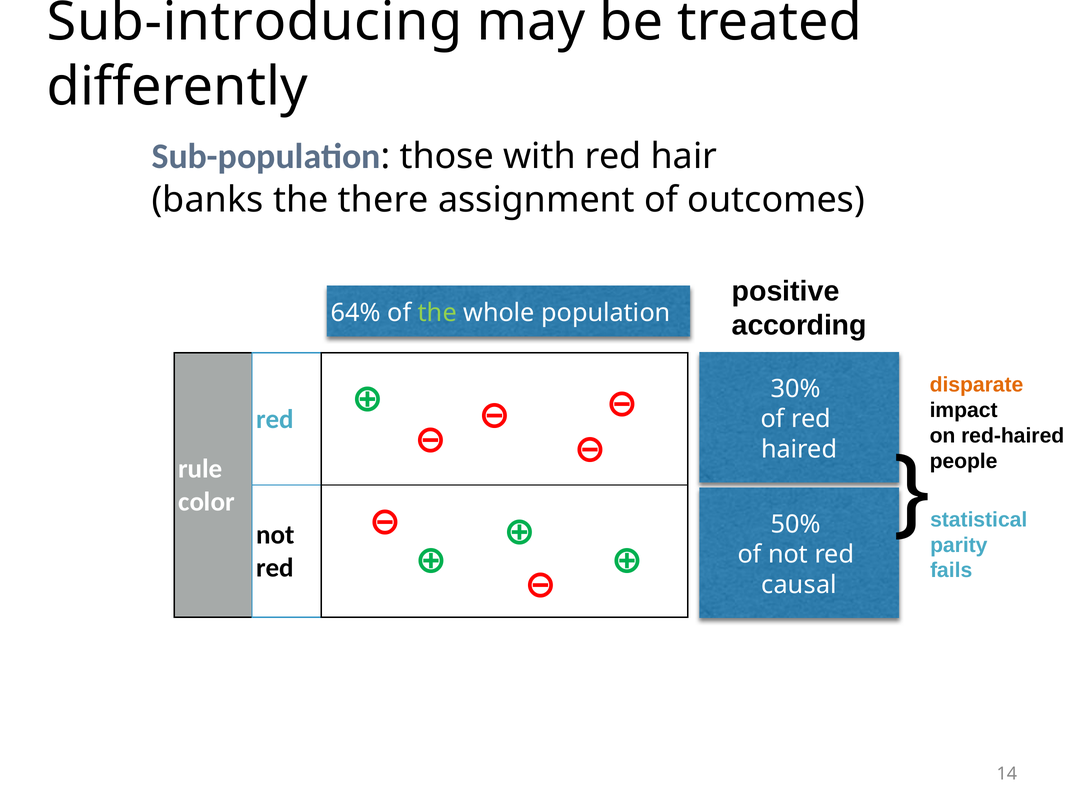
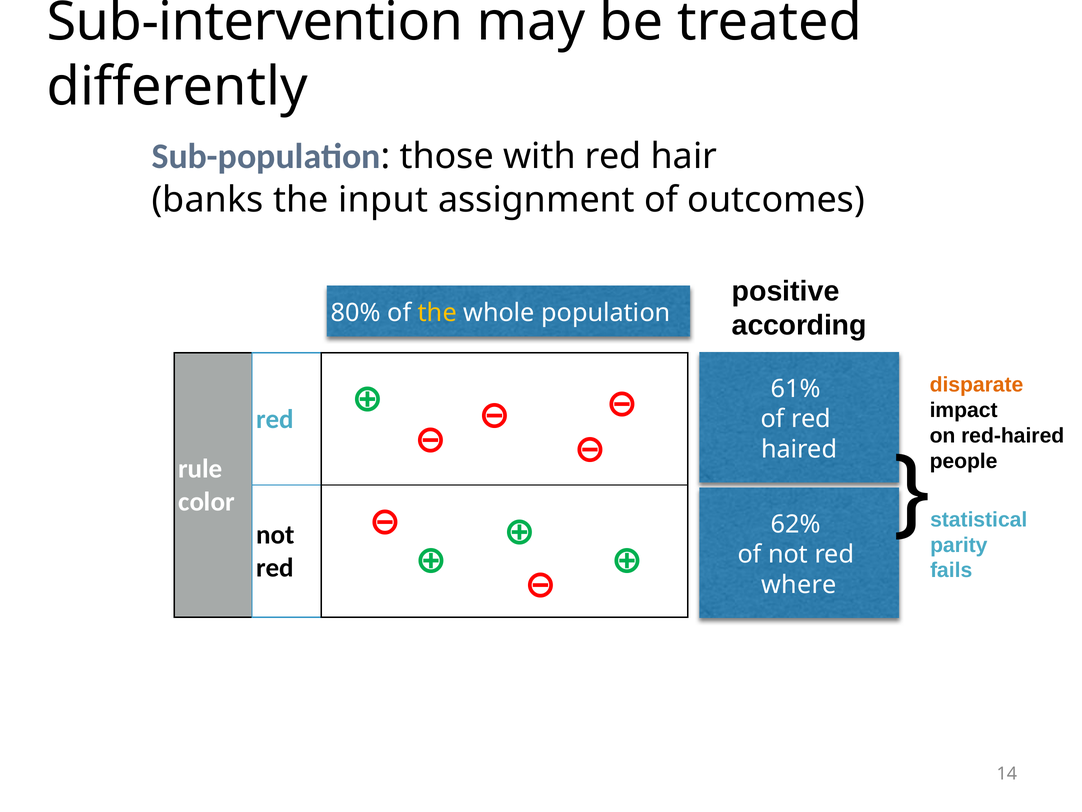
Sub-introducing: Sub-introducing -> Sub-intervention (255, 22)
there: there -> input (383, 200)
64%: 64% -> 80% (356, 312)
the colour: light green -> yellow (437, 312)
30%: 30% -> 61% (796, 388)
50%: 50% -> 62% (796, 524)
causal: causal -> where (799, 585)
